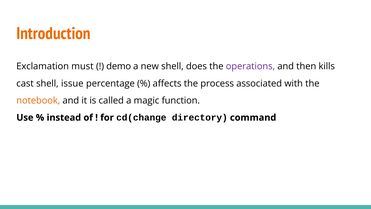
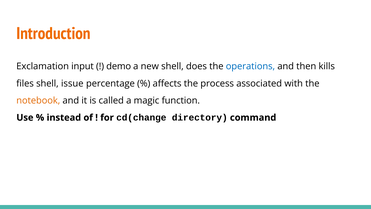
must: must -> input (83, 66)
operations colour: purple -> blue (250, 66)
cast: cast -> files (25, 83)
